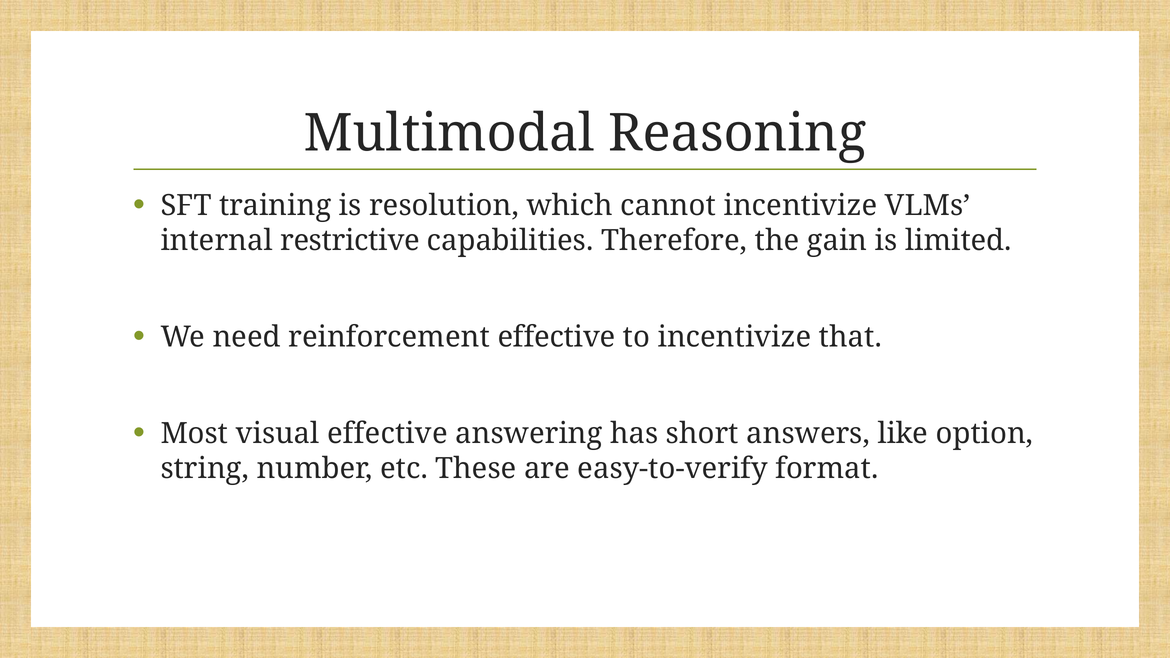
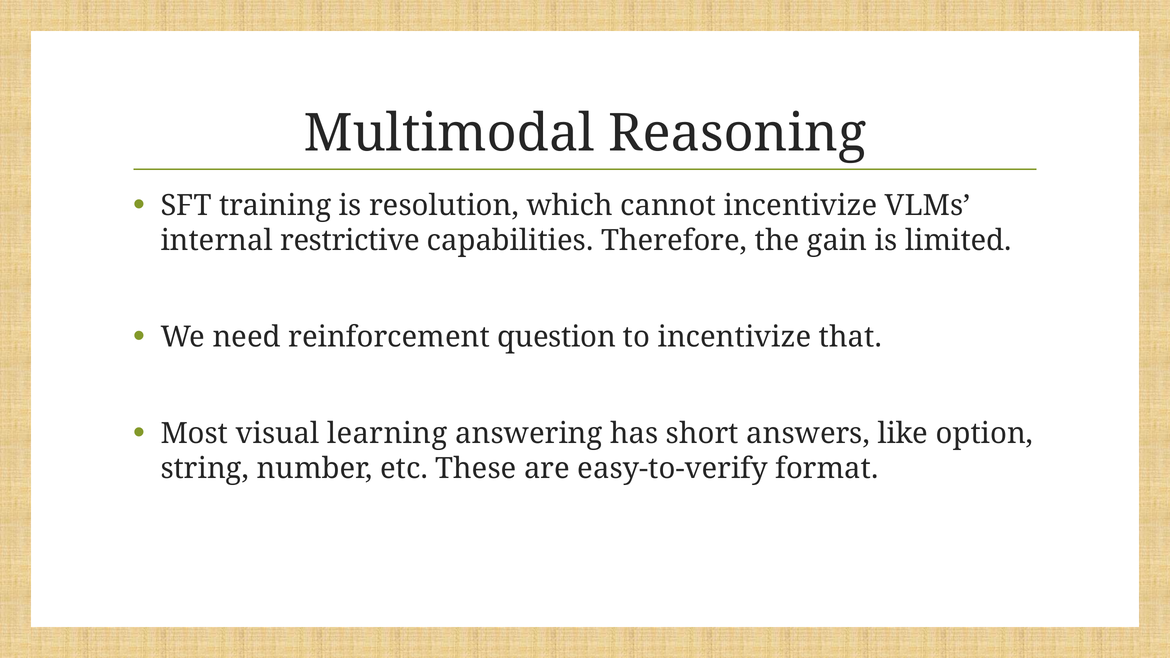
reinforcement effective: effective -> question (557, 337)
visual effective: effective -> learning (387, 434)
